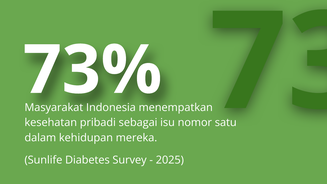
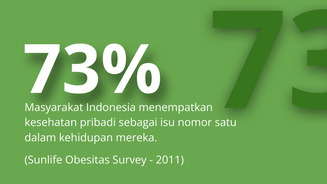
Diabetes: Diabetes -> Obesitas (87, 160)
2025: 2025 -> 2011 (170, 160)
